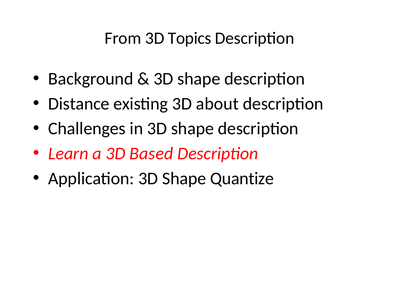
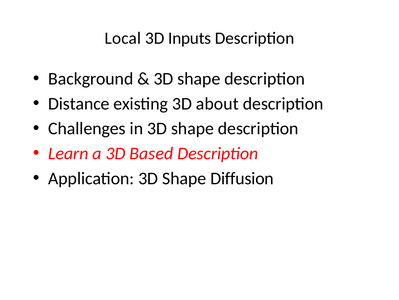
From: From -> Local (123, 38)
Topics: Topics -> Inputs (190, 38)
Quantize: Quantize -> Diffusion (242, 178)
